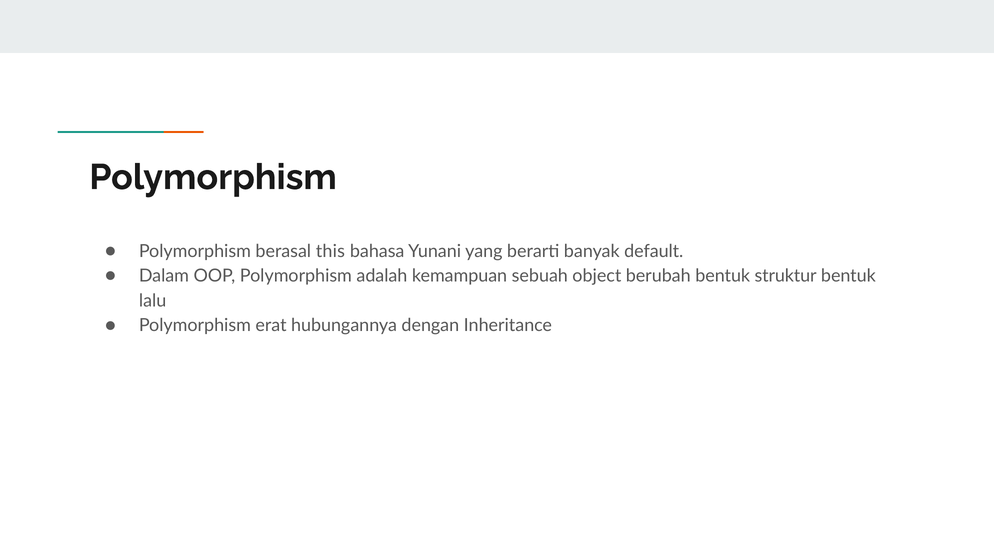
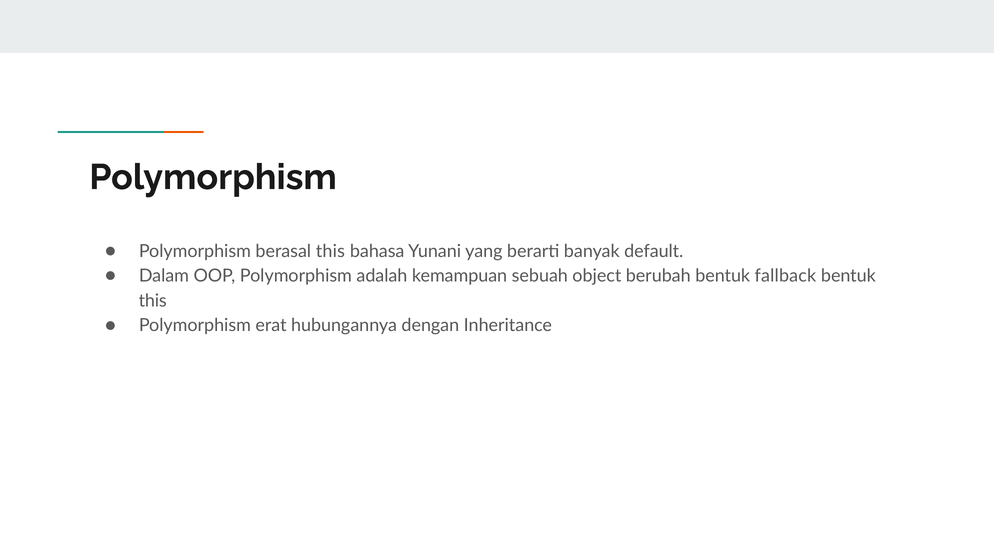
struktur: struktur -> fallback (785, 276)
lalu: lalu -> this (153, 301)
